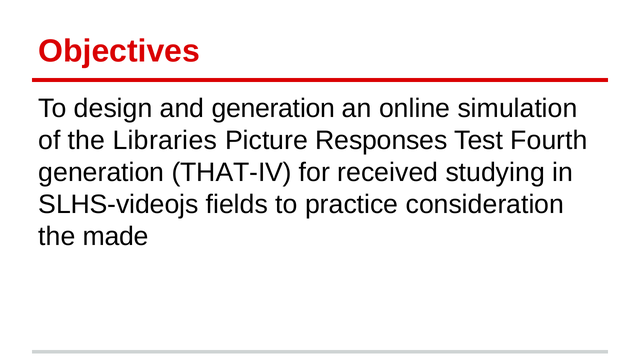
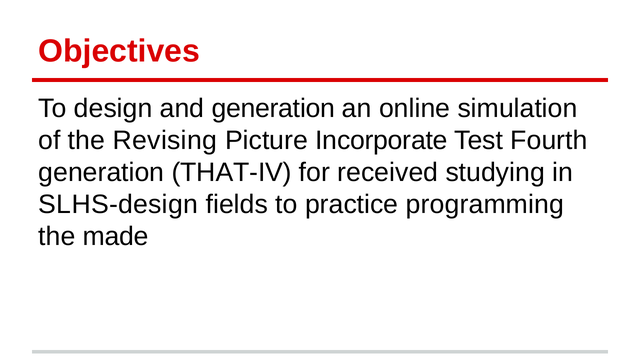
Libraries: Libraries -> Revising (165, 140)
Responses: Responses -> Incorporate (381, 140)
SLHS-videojs: SLHS-videojs -> SLHS-design (118, 204)
consideration: consideration -> programming (485, 204)
